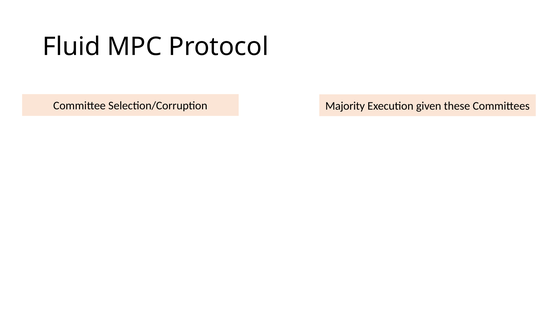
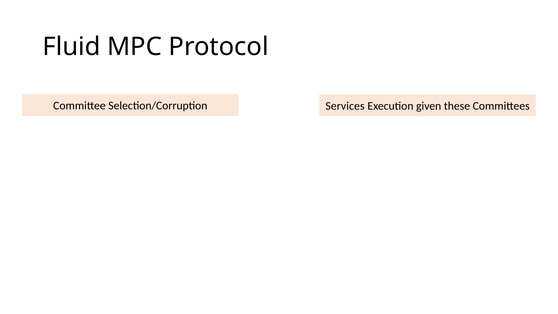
Majority: Majority -> Services (345, 106)
